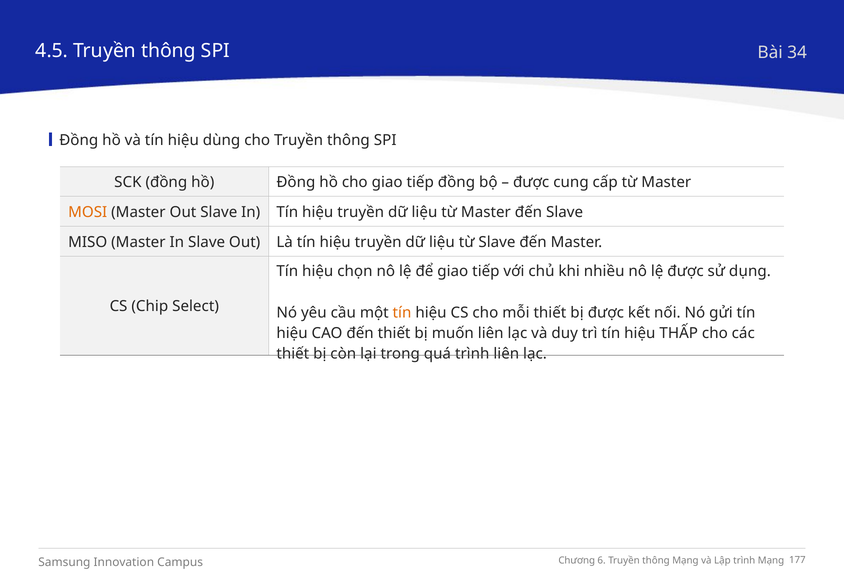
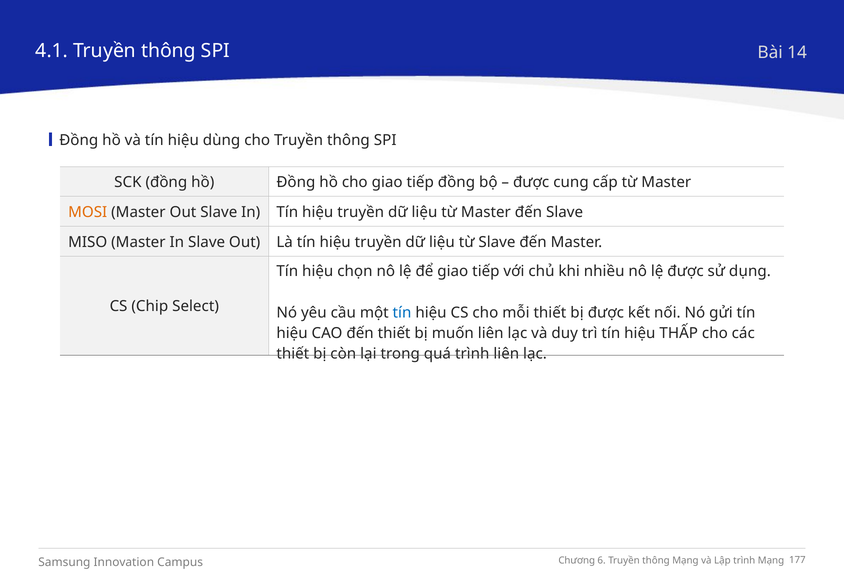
4.5: 4.5 -> 4.1 (52, 51)
34: 34 -> 14 (797, 53)
tín colour: orange -> blue (402, 312)
